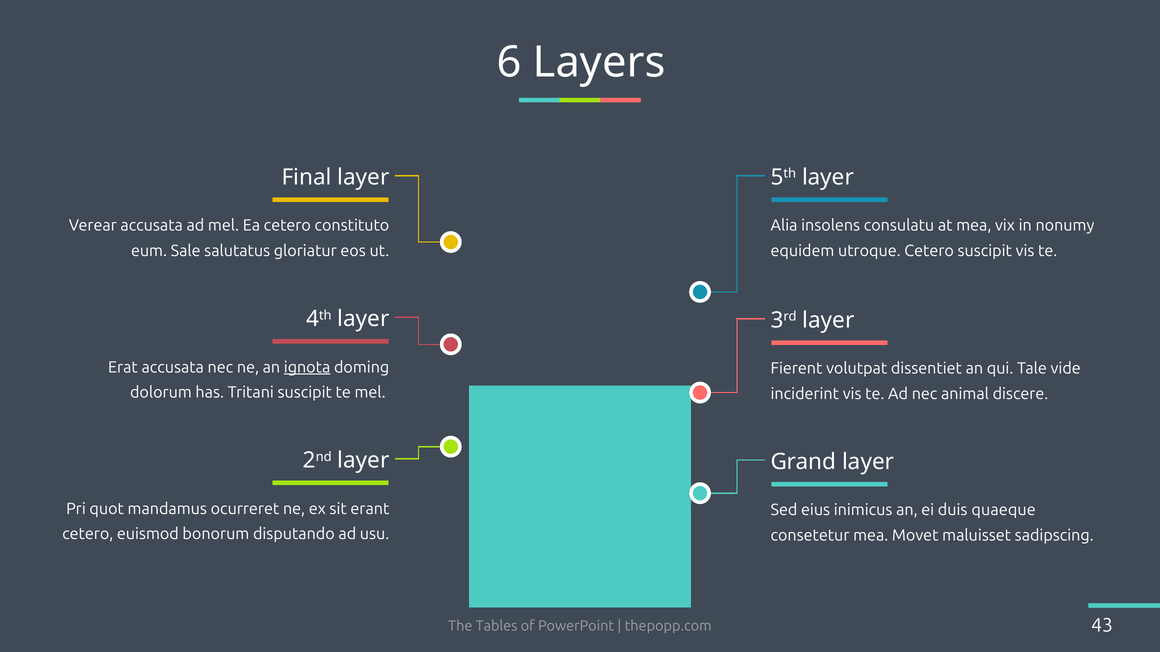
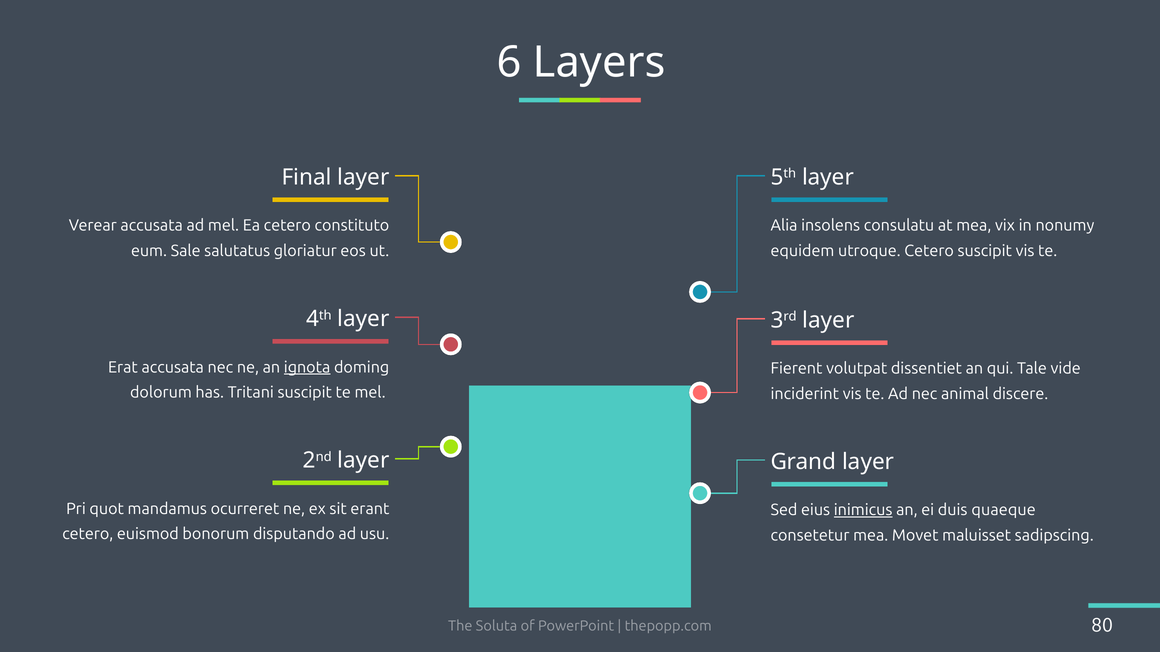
inimicus underline: none -> present (863, 510)
Tables: Tables -> Soluta (497, 626)
43: 43 -> 80 (1102, 626)
